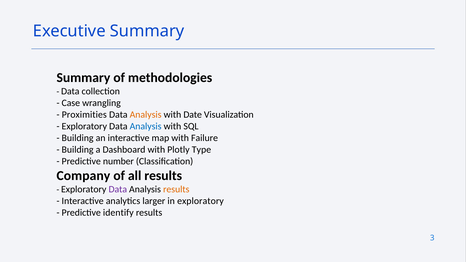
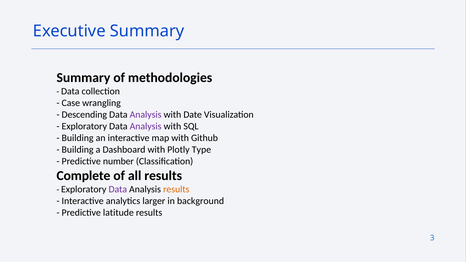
Proximities: Proximities -> Descending (84, 115)
Analysis colour: orange -> purple (146, 115)
Analysis colour: blue -> purple (146, 126)
Failure: Failure -> Github (205, 138)
Company: Company -> Complete (83, 176)
in exploratory: exploratory -> background (201, 201)
identify: identify -> latitude (118, 213)
